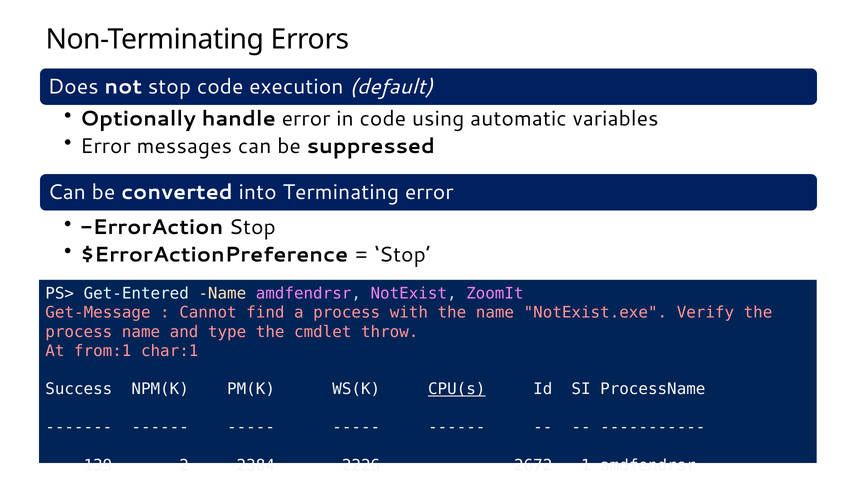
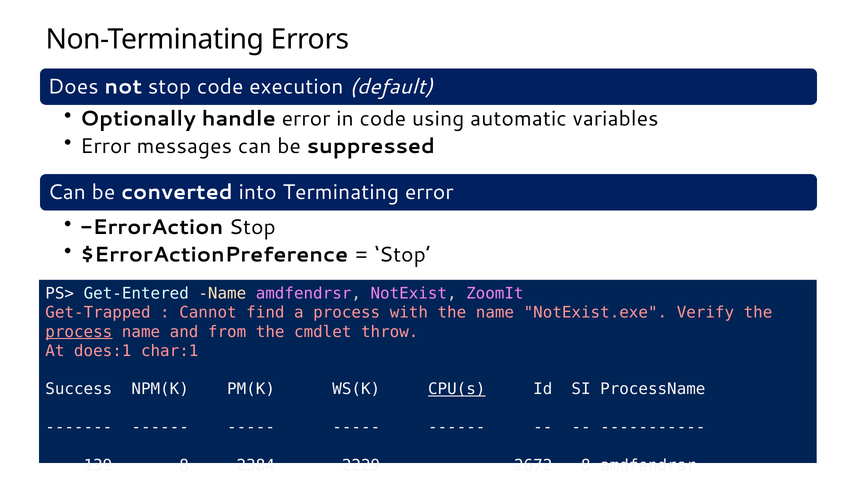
Get-Message: Get-Message -> Get-Trapped (98, 313)
process underline: none -> present (79, 332)
type: type -> from (227, 332)
from:1: from:1 -> does:1 (103, 351)
139 2: 2 -> 8 (184, 465)
2226: 2226 -> 2229 (361, 465)
2672 1: 1 -> 8 (586, 465)
